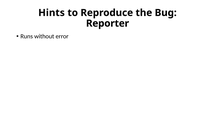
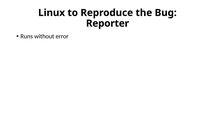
Hints: Hints -> Linux (52, 13)
